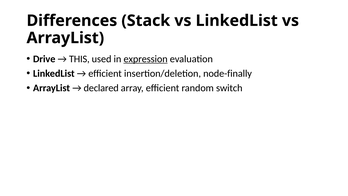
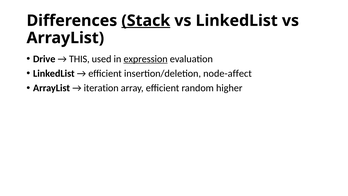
Stack underline: none -> present (146, 21)
node-finally: node-finally -> node-affect (228, 73)
declared: declared -> iteration (101, 88)
switch: switch -> higher (229, 88)
